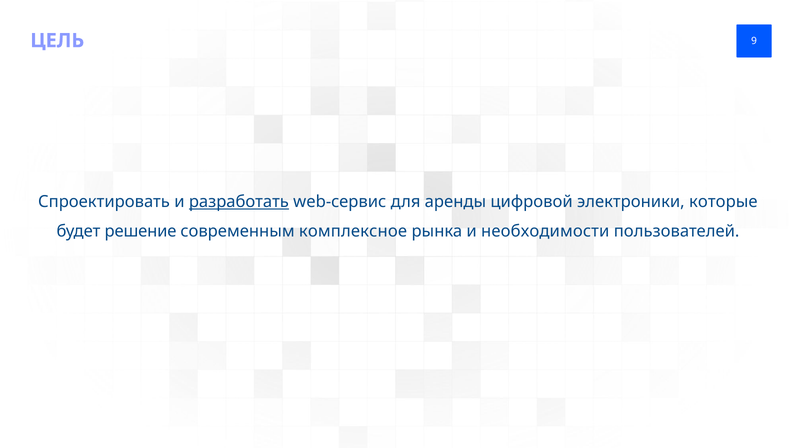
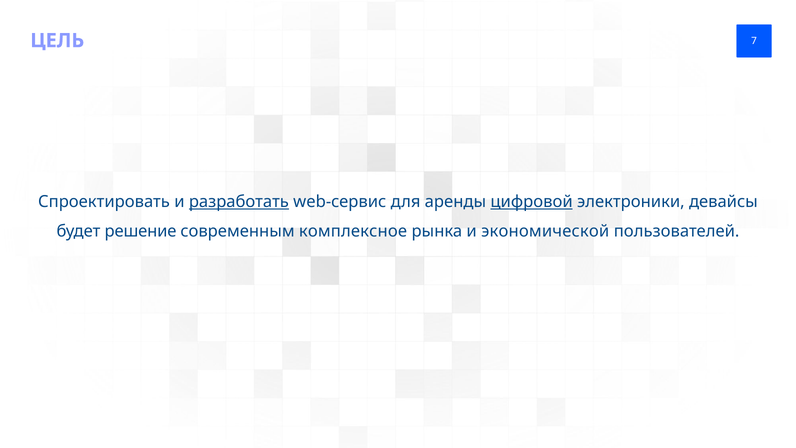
9: 9 -> 7 (754, 41)
цифровой underline: none -> present (532, 202)
которые: которые -> девайсы (723, 202)
необходимости: необходимости -> экономической (545, 231)
